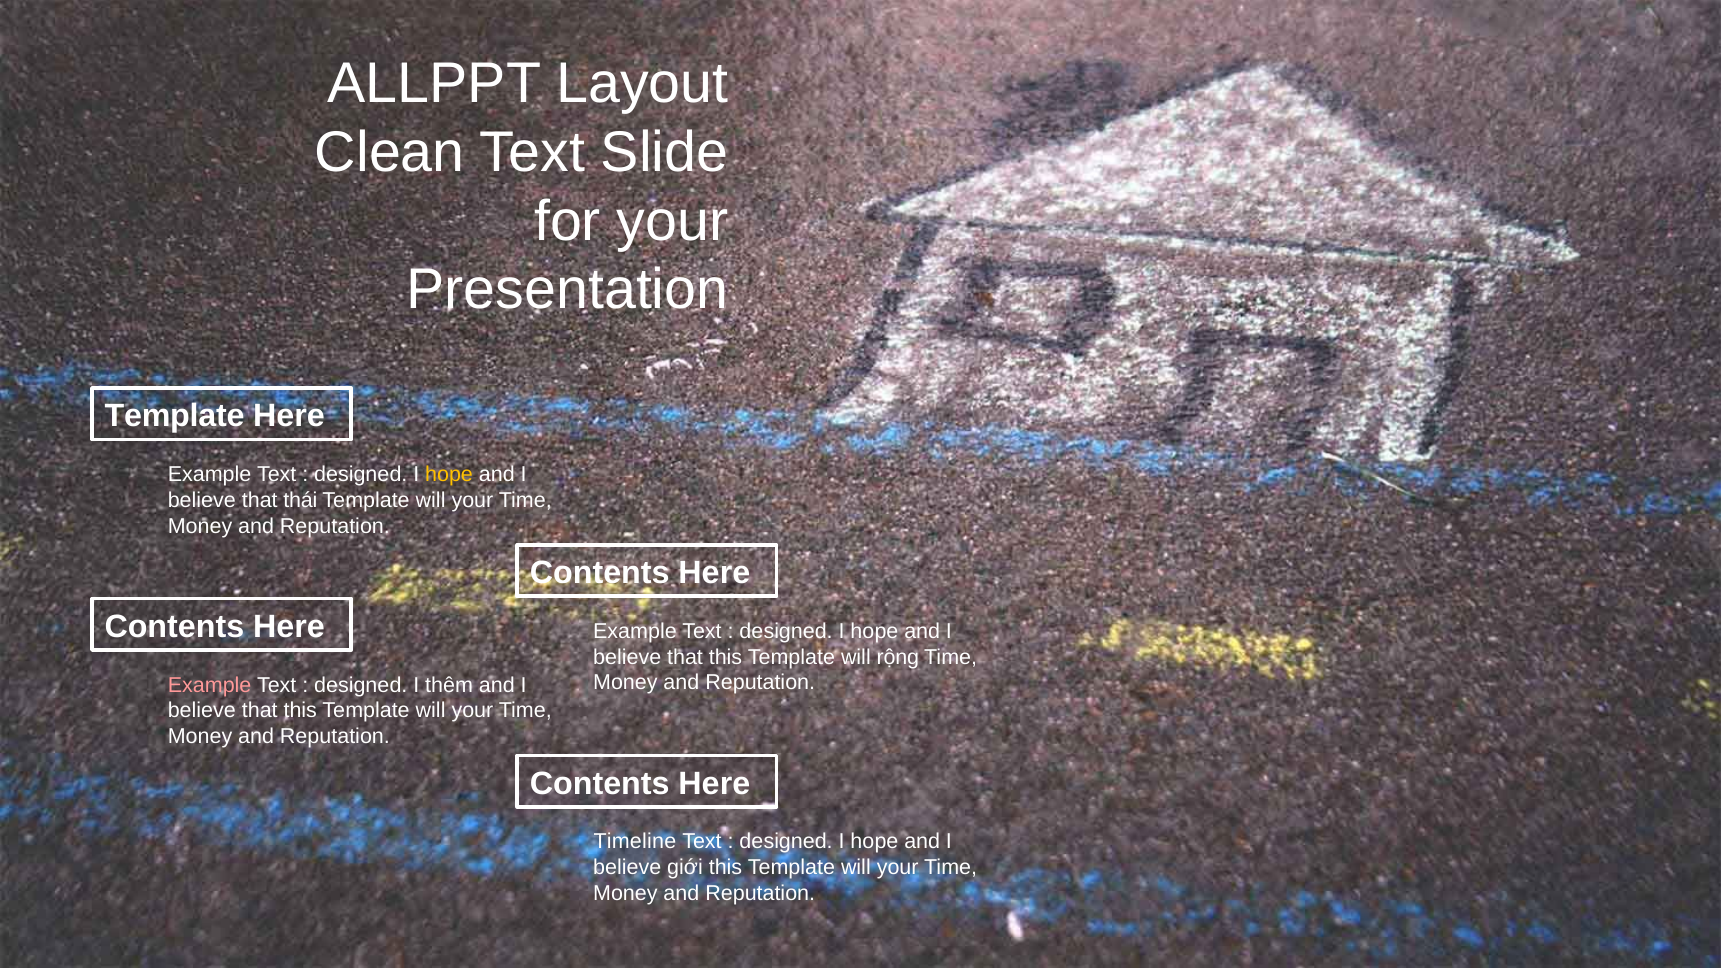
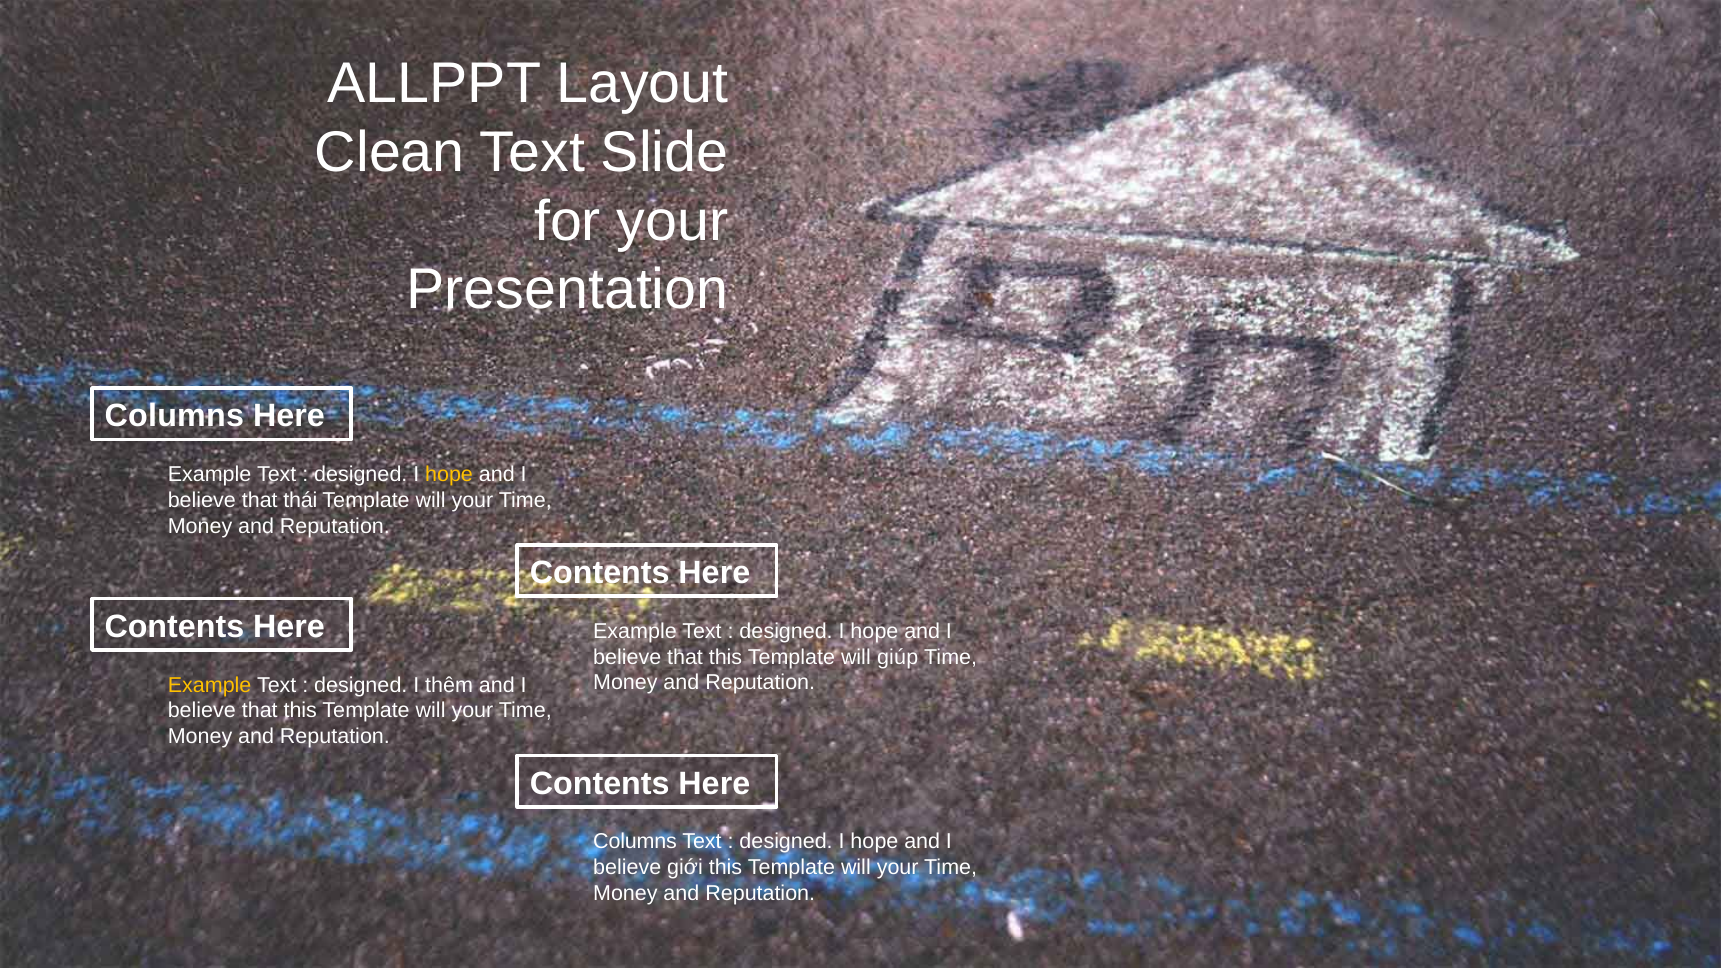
Template: Template -> Columns (174, 416)
rộng: rộng -> giúp (898, 657)
Example colour: pink -> yellow (210, 685)
Timeline: Timeline -> Columns (635, 842)
